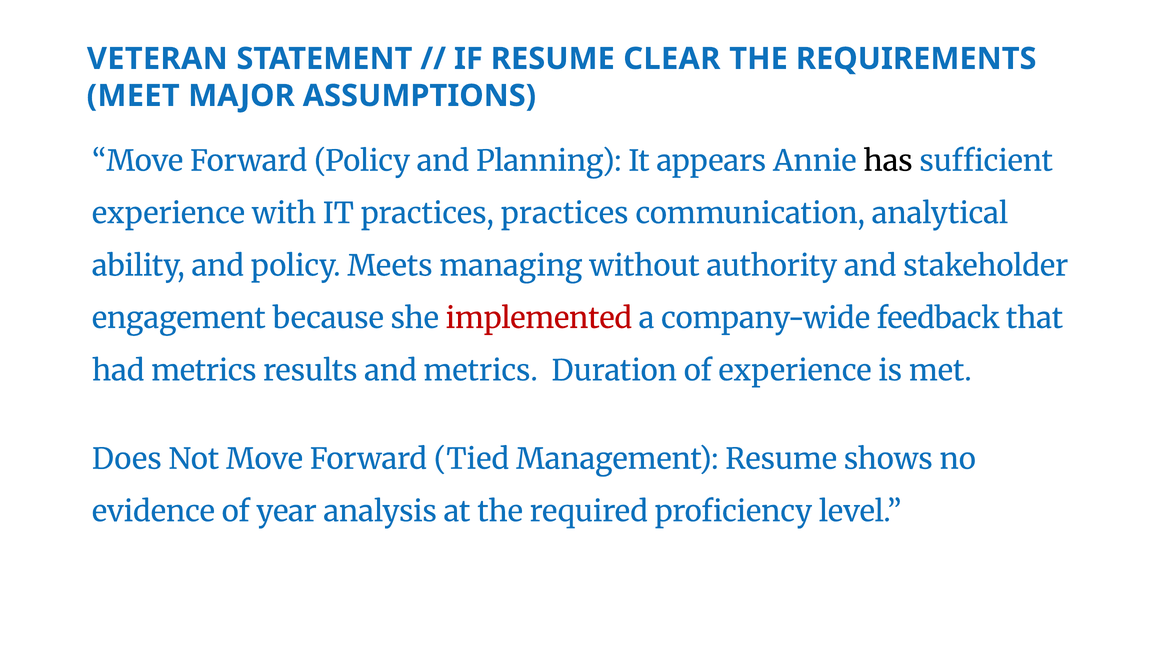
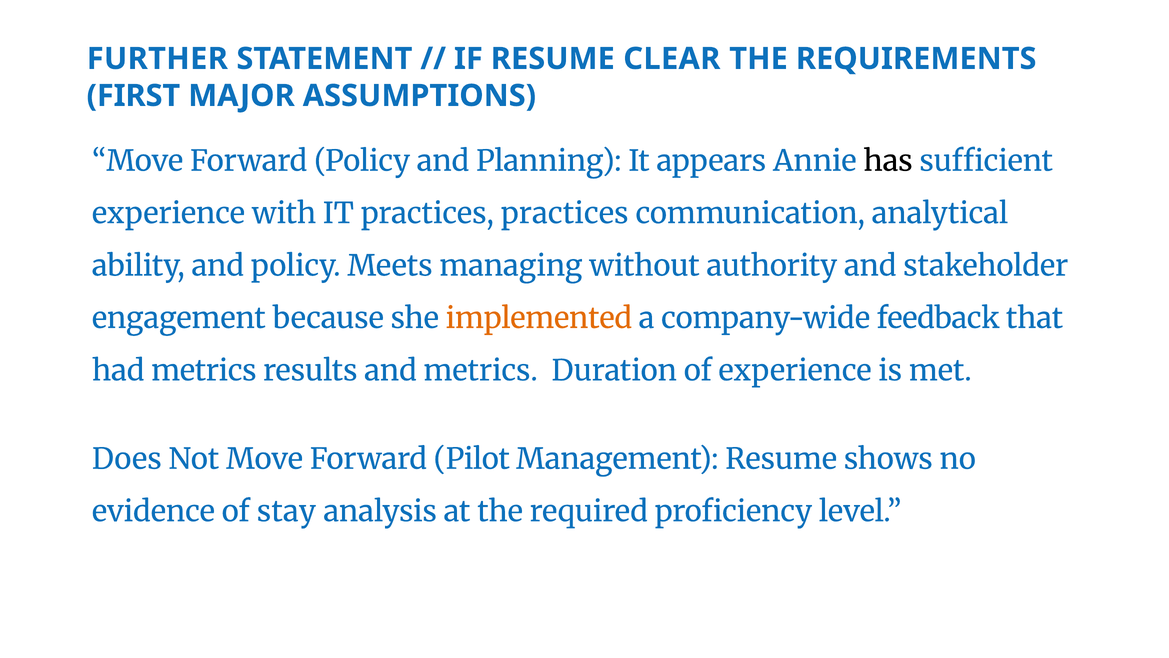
VETERAN: VETERAN -> FURTHER (157, 59)
MEET: MEET -> FIRST (133, 96)
implemented colour: red -> orange (539, 318)
Tied: Tied -> Pilot (472, 459)
year: year -> stay (286, 511)
